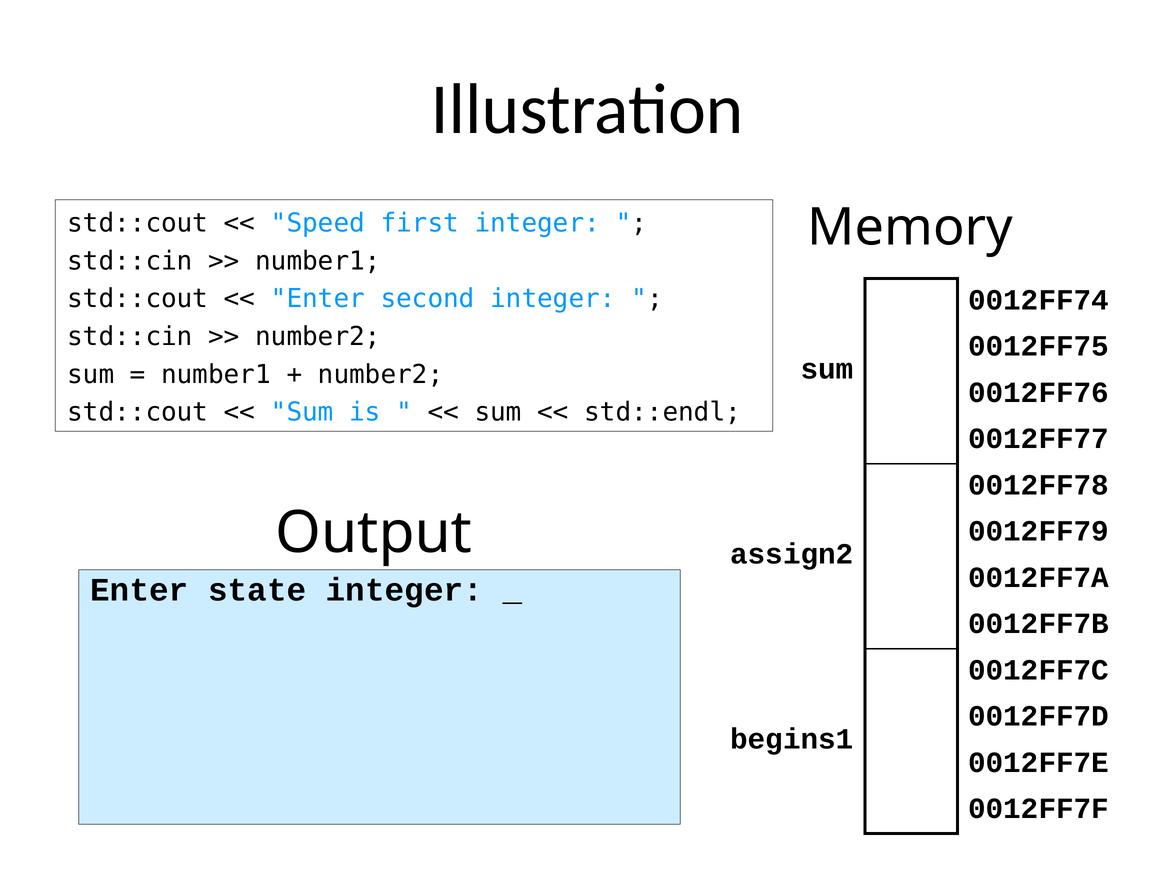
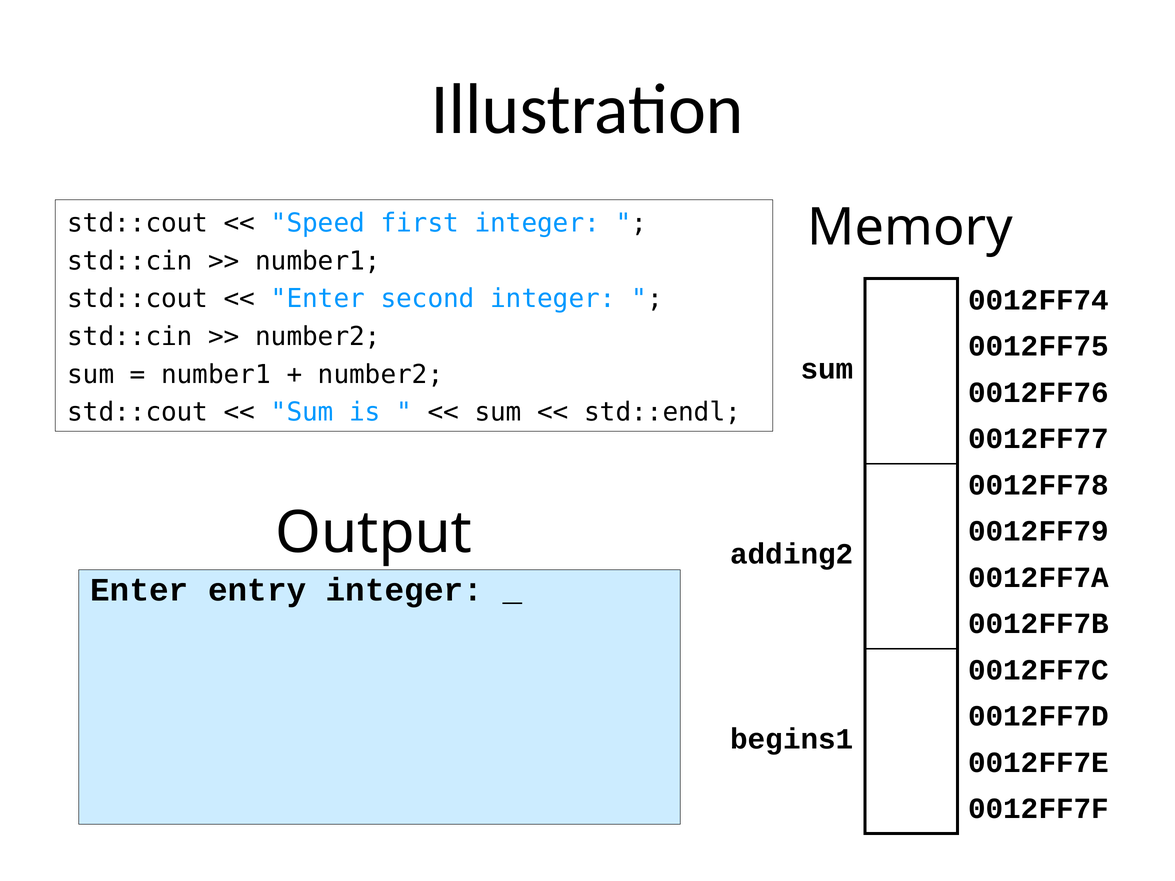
assign2: assign2 -> adding2 (792, 554)
state: state -> entry (257, 590)
